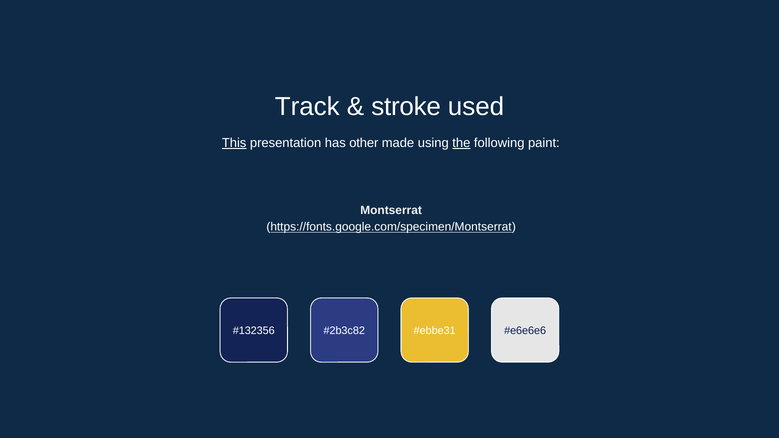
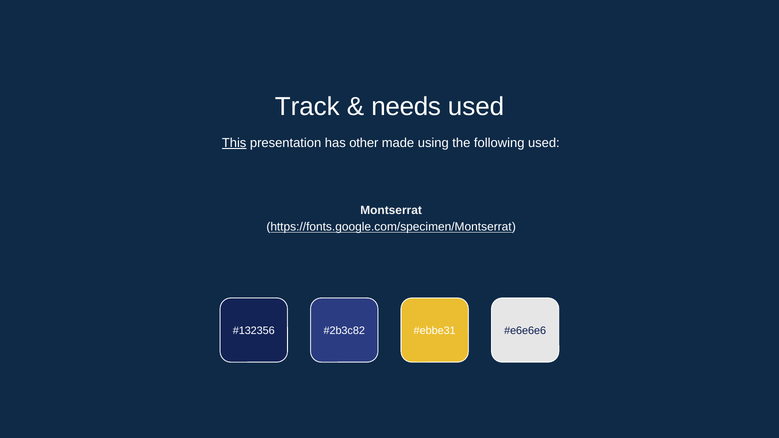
stroke: stroke -> needs (406, 106)
the underline: present -> none (461, 143)
following paint: paint -> used (544, 143)
